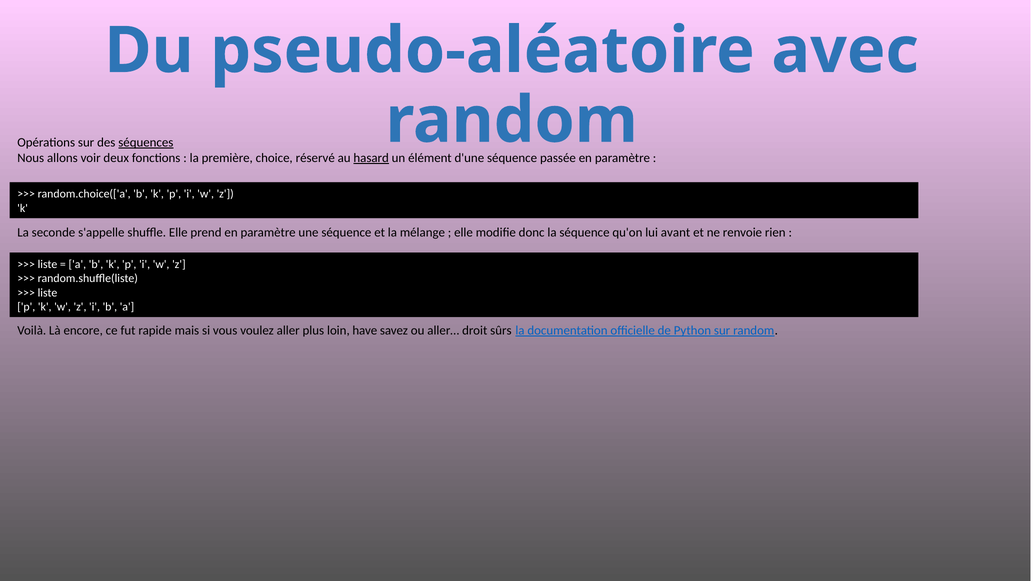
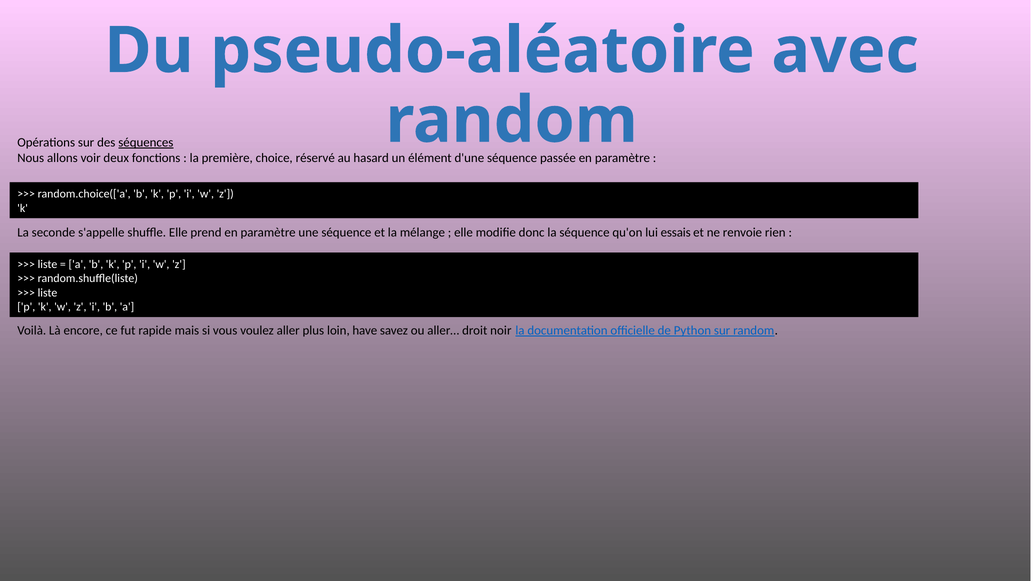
hasard underline: present -> none (371, 158)
avant: avant -> essais (676, 233)
sûrs: sûrs -> noir (501, 330)
